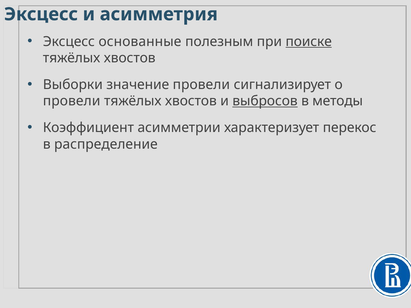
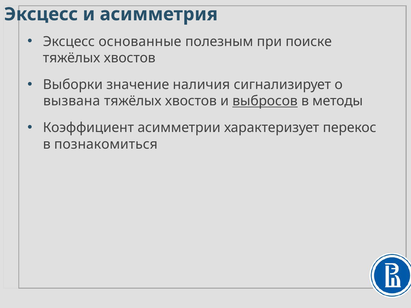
поиске underline: present -> none (309, 42)
значение провели: провели -> наличия (201, 85)
провели: провели -> вызвана (72, 101)
распределение: распределение -> познакомиться (106, 144)
